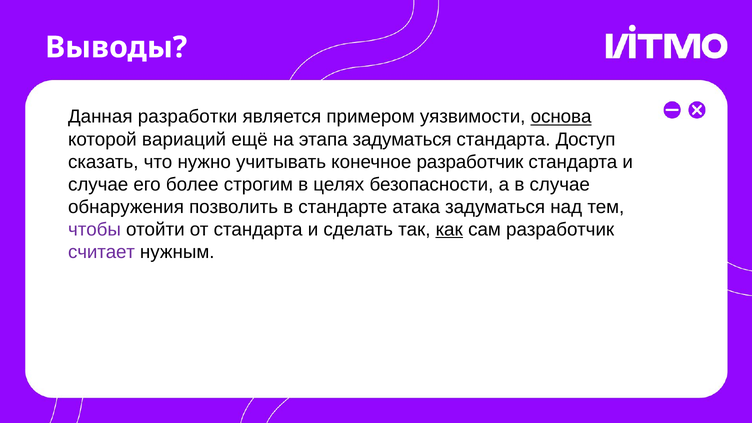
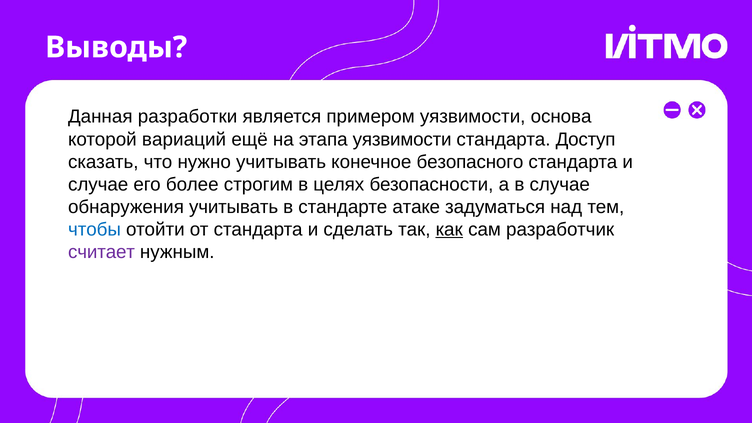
основа underline: present -> none (561, 117)
этапа задуматься: задуматься -> уязвимости (402, 139)
конечное разработчик: разработчик -> безопасного (470, 162)
обнаружения позволить: позволить -> учитывать (234, 207)
атака: атака -> атаке (416, 207)
чтобы colour: purple -> blue (95, 230)
